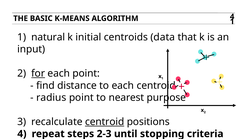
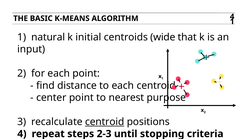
data: data -> wide (163, 37)
for underline: present -> none (38, 73)
radius: radius -> center (51, 97)
